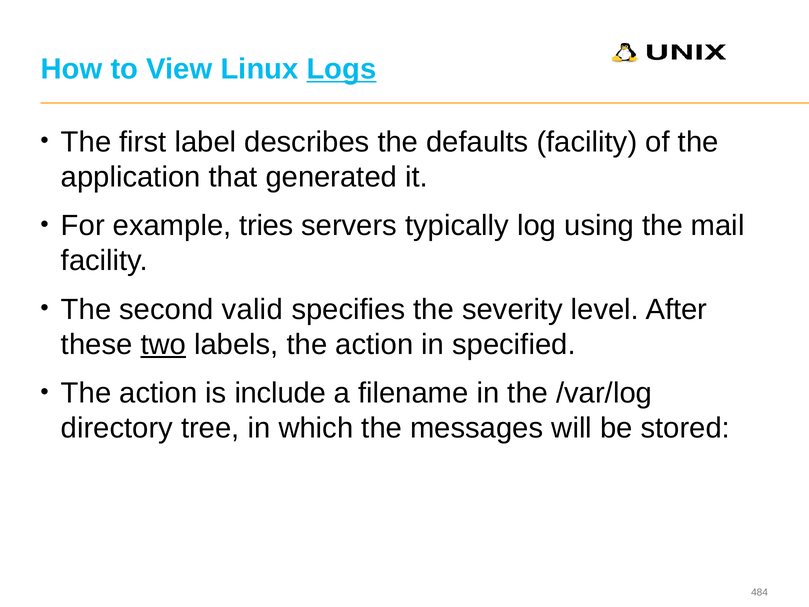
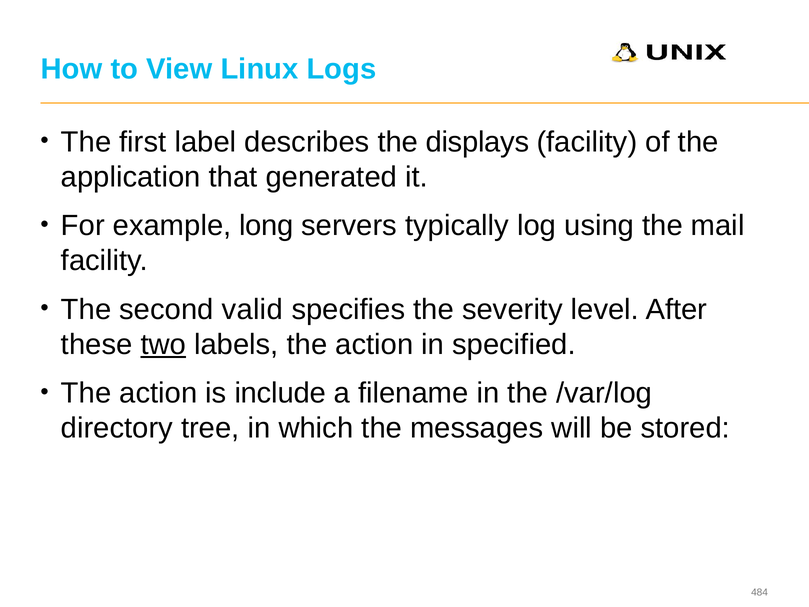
Logs underline: present -> none (341, 69)
defaults: defaults -> displays (478, 142)
tries: tries -> long (266, 226)
